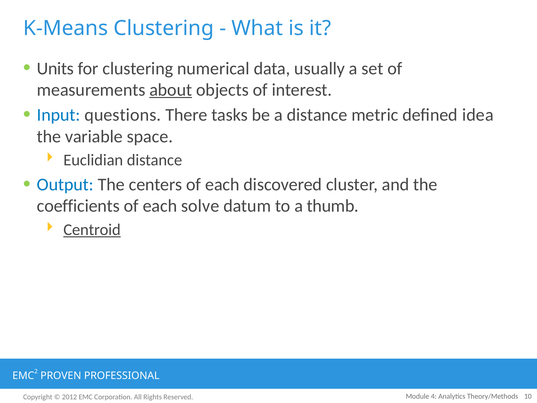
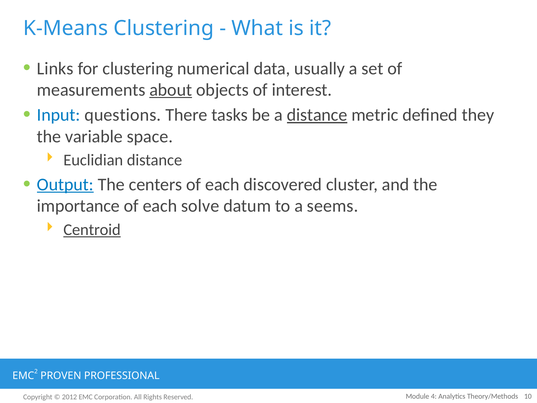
Units: Units -> Links (55, 68)
distance underline: none -> present (317, 115)
idea: idea -> they (478, 115)
Output underline: none -> present (65, 184)
coefficients: coefficients -> importance (78, 206)
thumb: thumb -> seems (333, 206)
